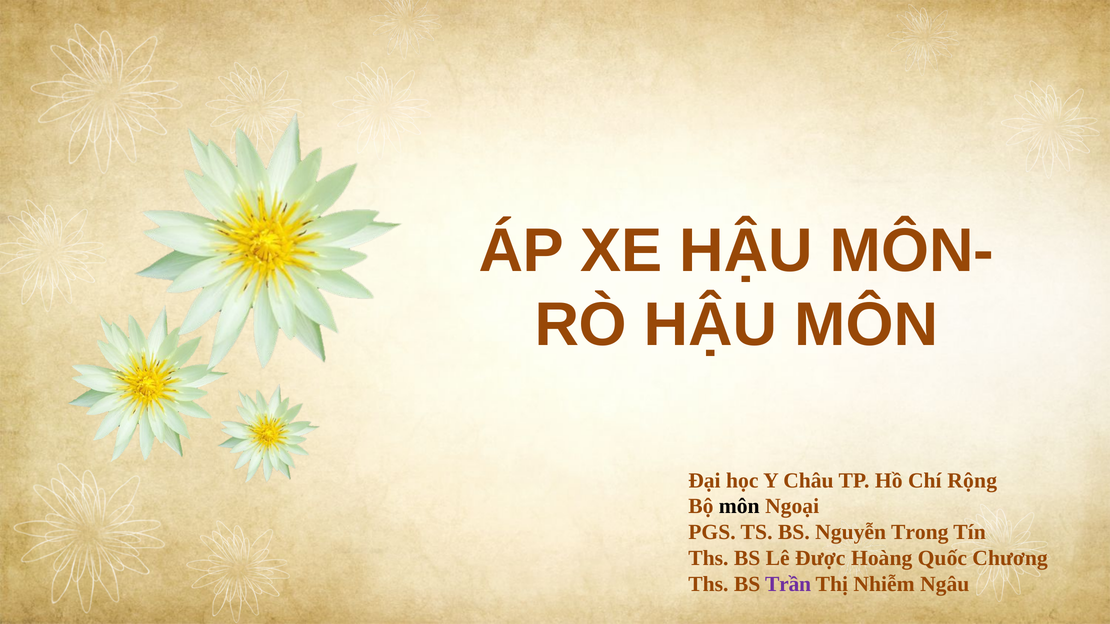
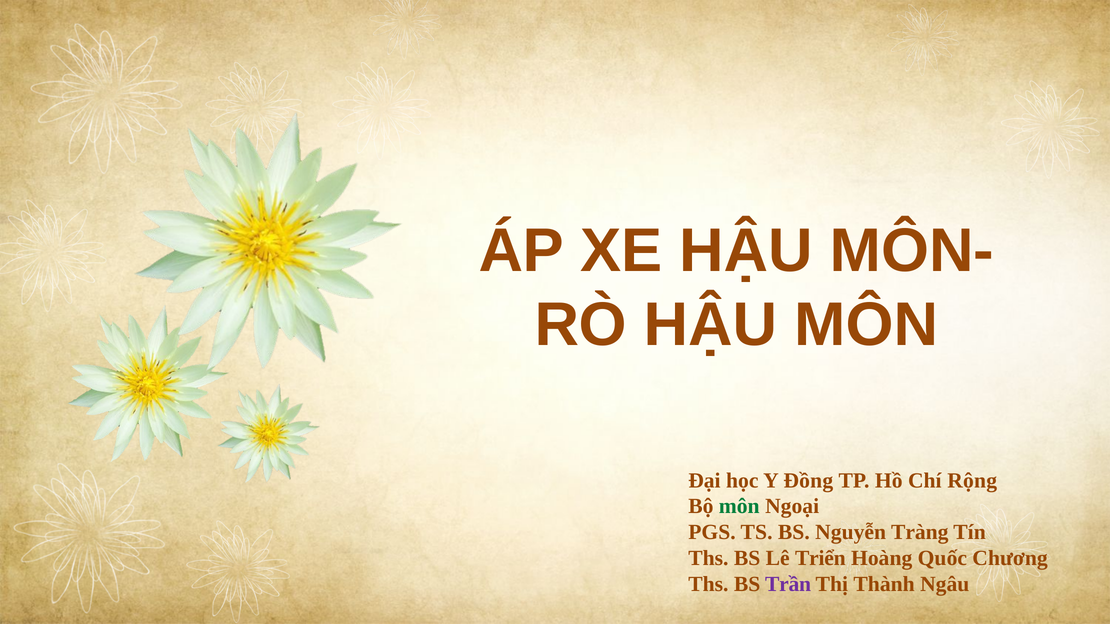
Châu: Châu -> Đồng (808, 481)
môn colour: black -> green (739, 507)
Trong: Trong -> Tràng (920, 533)
Được: Được -> Triển (820, 558)
Nhiễm: Nhiễm -> Thành (884, 584)
